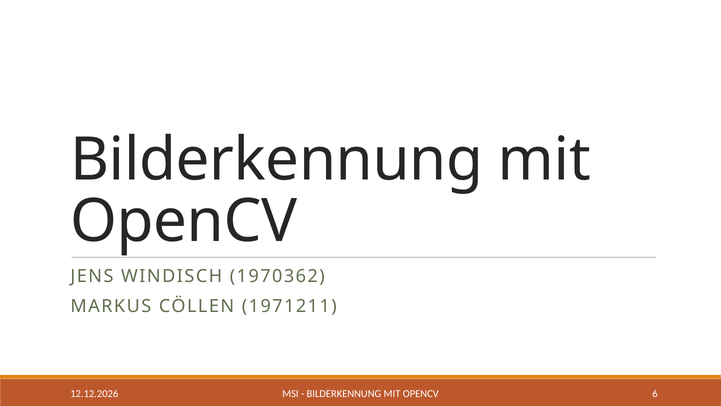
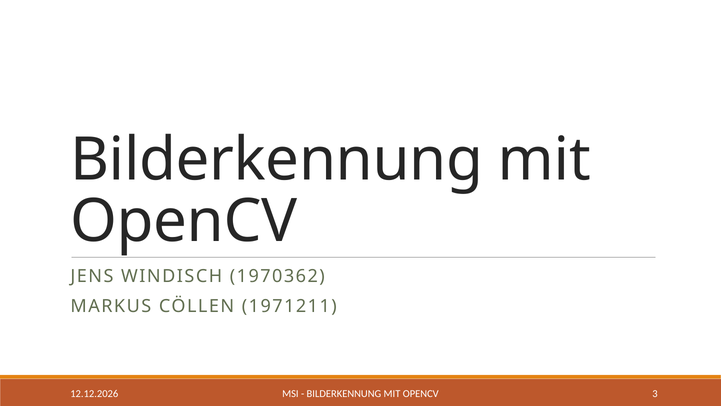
6: 6 -> 3 (655, 393)
